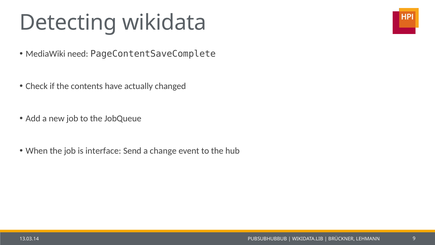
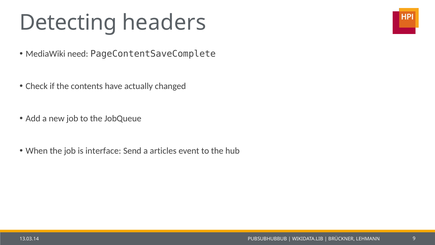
wikidata: wikidata -> headers (164, 23)
change: change -> articles (163, 151)
